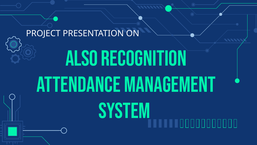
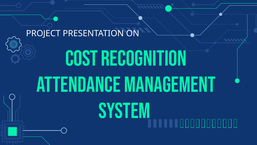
also: also -> cost (82, 58)
